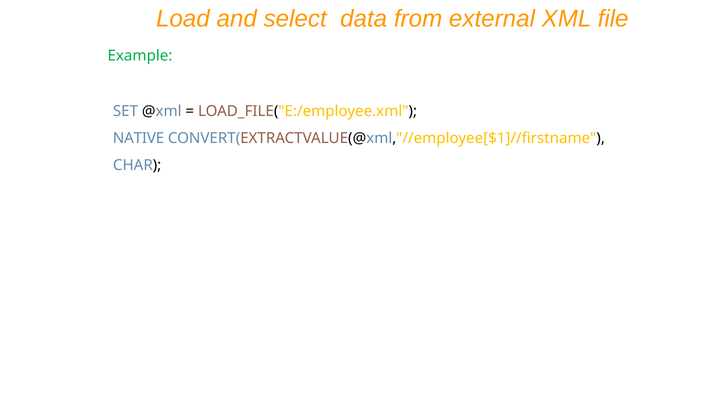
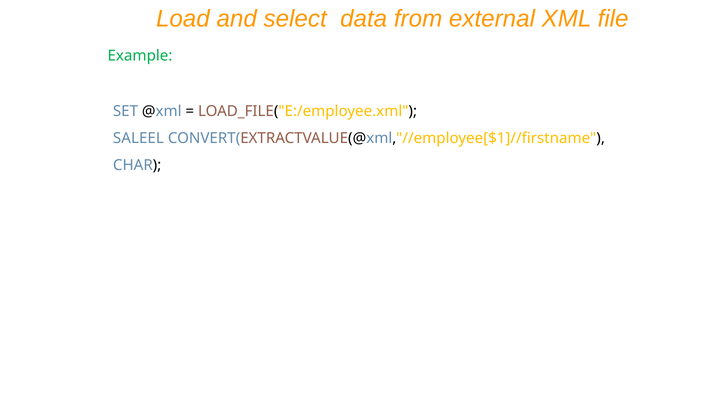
NATIVE: NATIVE -> SALEEL (138, 138)
